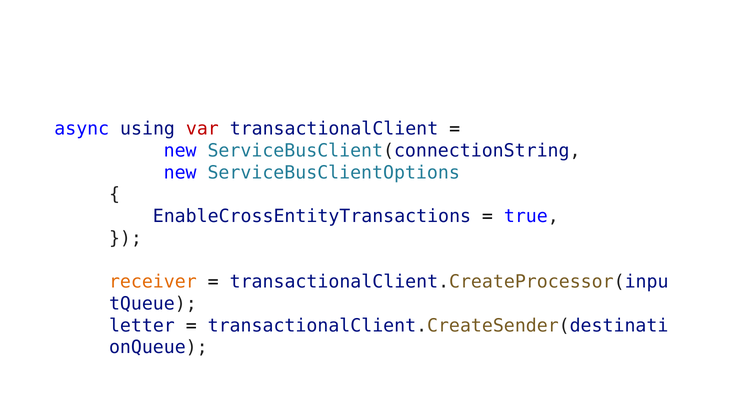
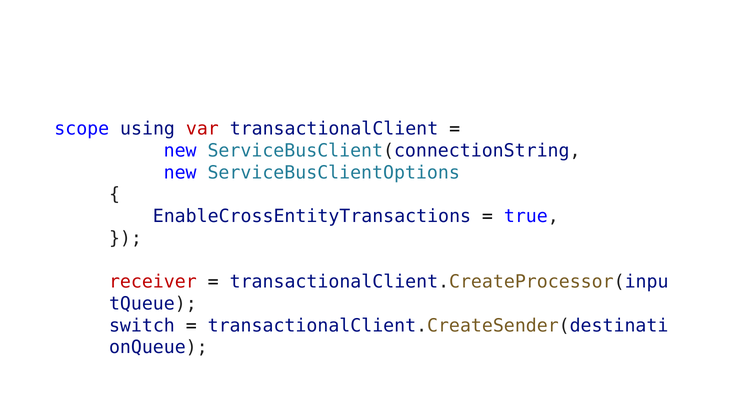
async: async -> scope (82, 129)
receiver colour: orange -> red (153, 282)
letter: letter -> switch (142, 326)
